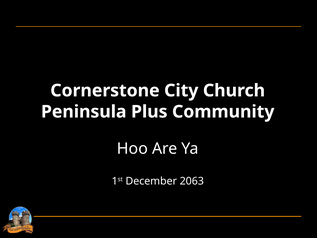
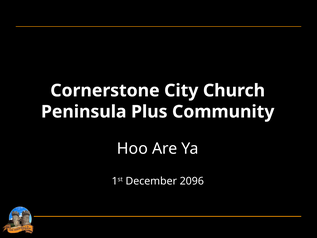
2063: 2063 -> 2096 (192, 181)
